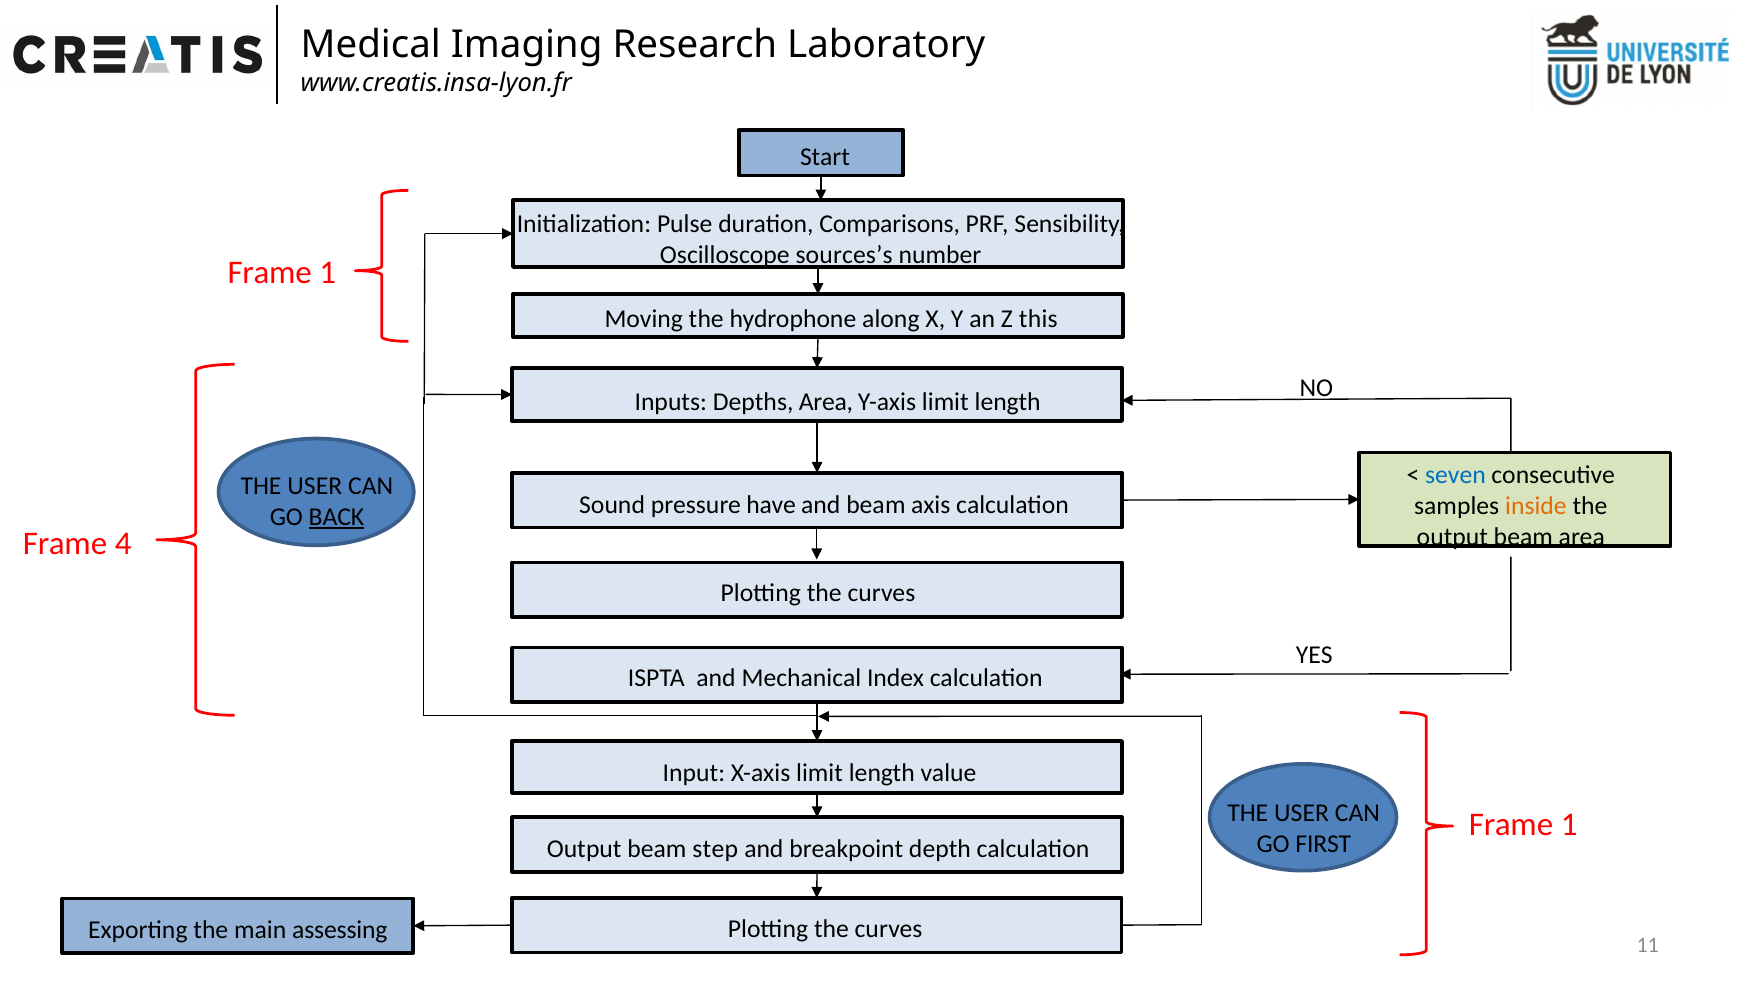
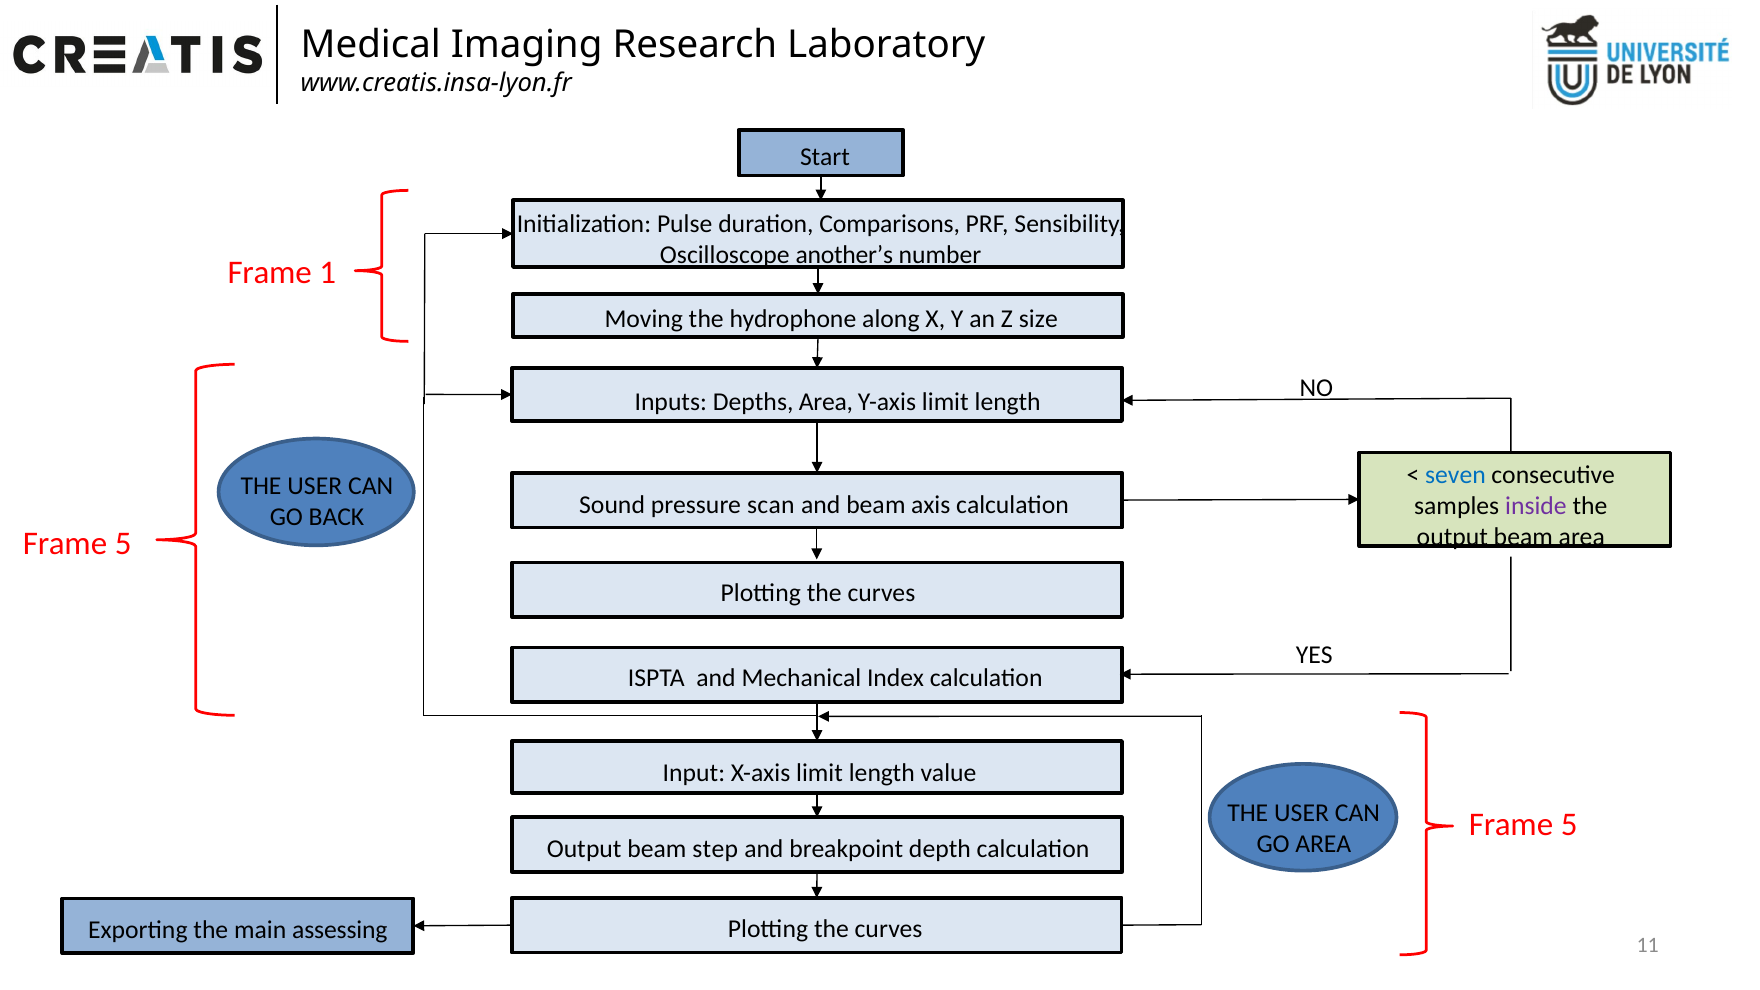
sources’s: sources’s -> another’s (844, 255)
this: this -> size (1038, 319)
have: have -> scan (771, 505)
inside colour: orange -> purple (1536, 506)
BACK underline: present -> none (336, 517)
4: 4 -> 5 (123, 543)
1: 1 -> 5 (1569, 825)
GO FIRST: FIRST -> AREA (1323, 844)
